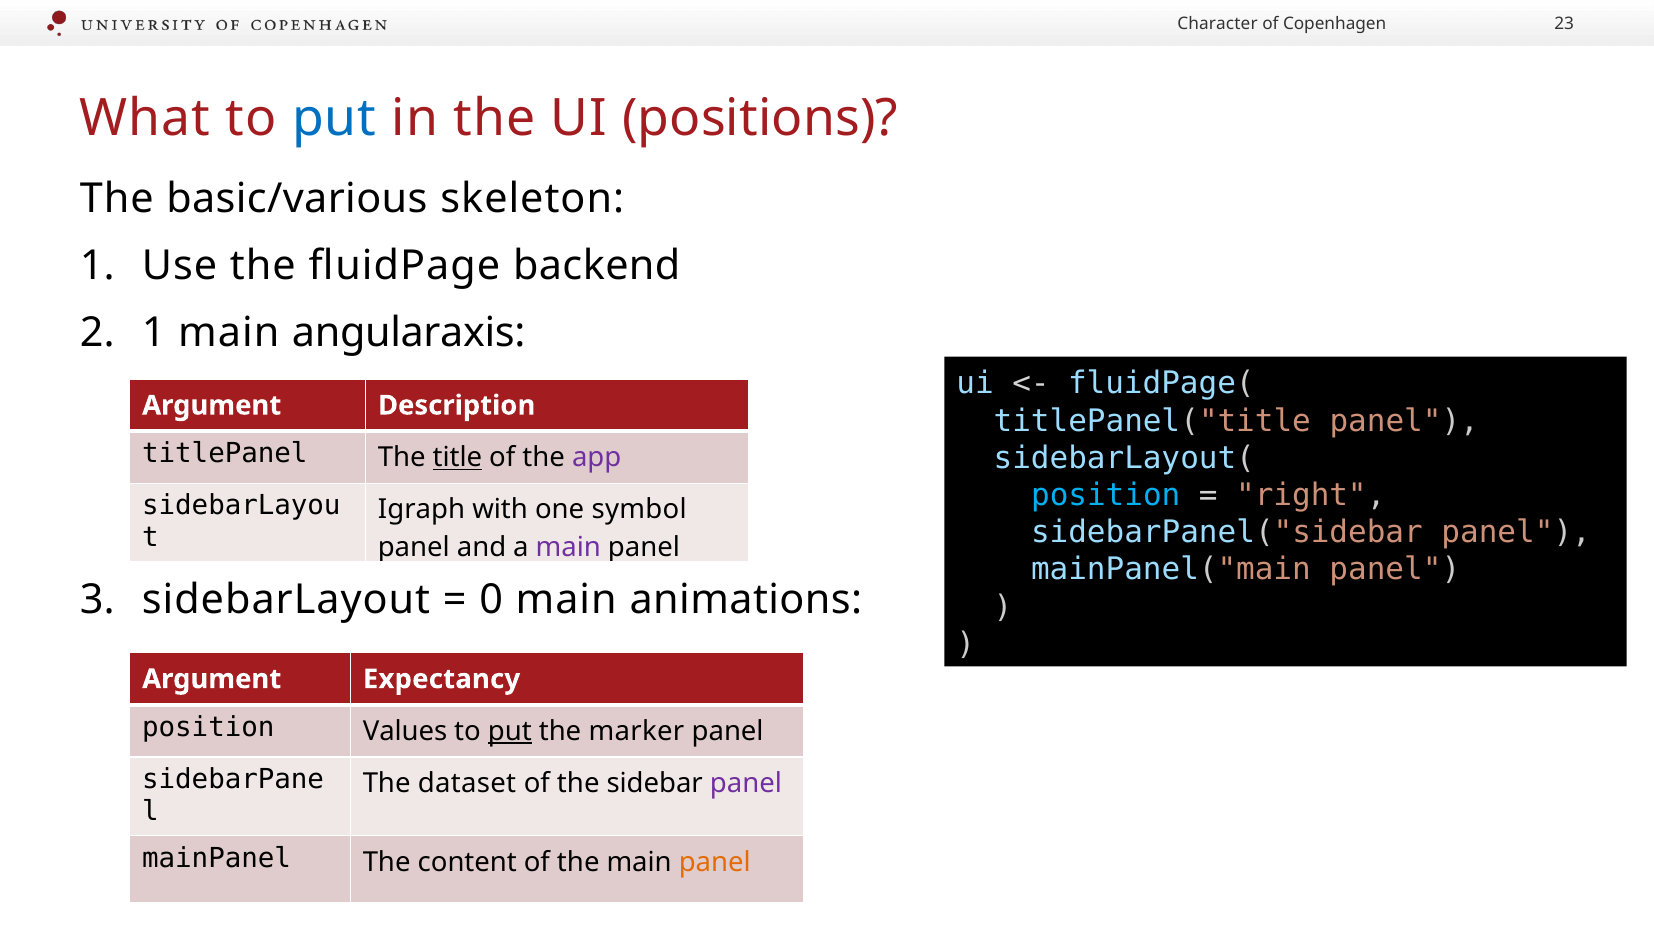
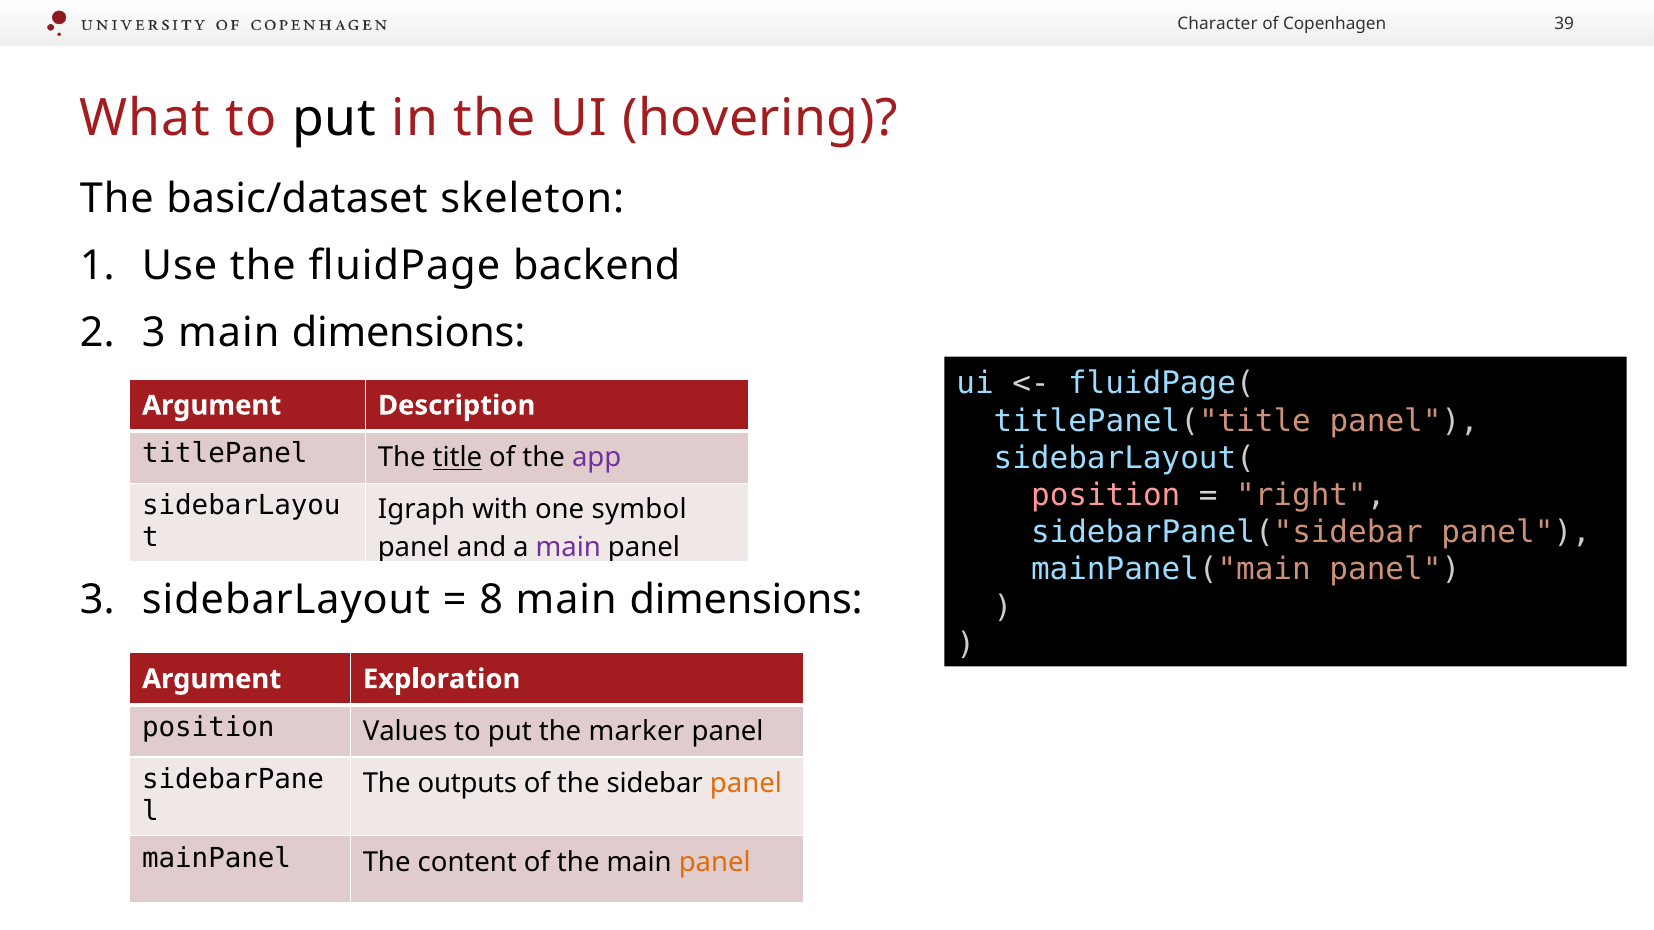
23: 23 -> 39 (1564, 24)
put colour: blue -> black (334, 119)
positions: positions -> hovering (760, 119)
basic/various: basic/various -> basic/dataset (297, 199)
2 1: 1 -> 3 (154, 333)
angularaxis: angularaxis -> dimensions (409, 333)
position colour: light blue -> pink (1106, 495)
0: 0 -> 8 (491, 600)
animations: animations -> dimensions (746, 600)
Expectancy: Expectancy -> Exploration (442, 679)
put underline: present -> none (510, 732)
dataset: dataset -> outputs (467, 784)
panel colour: purple -> orange (746, 784)
